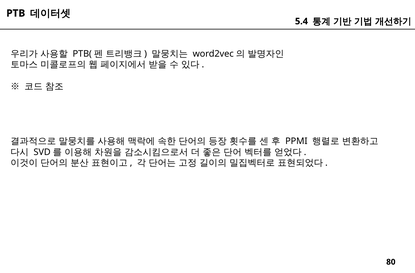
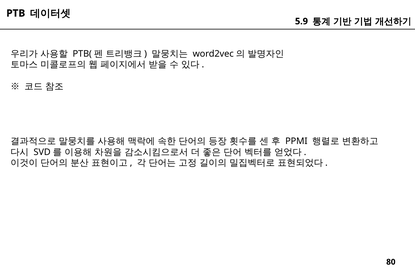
5.4: 5.4 -> 5.9 (301, 21)
